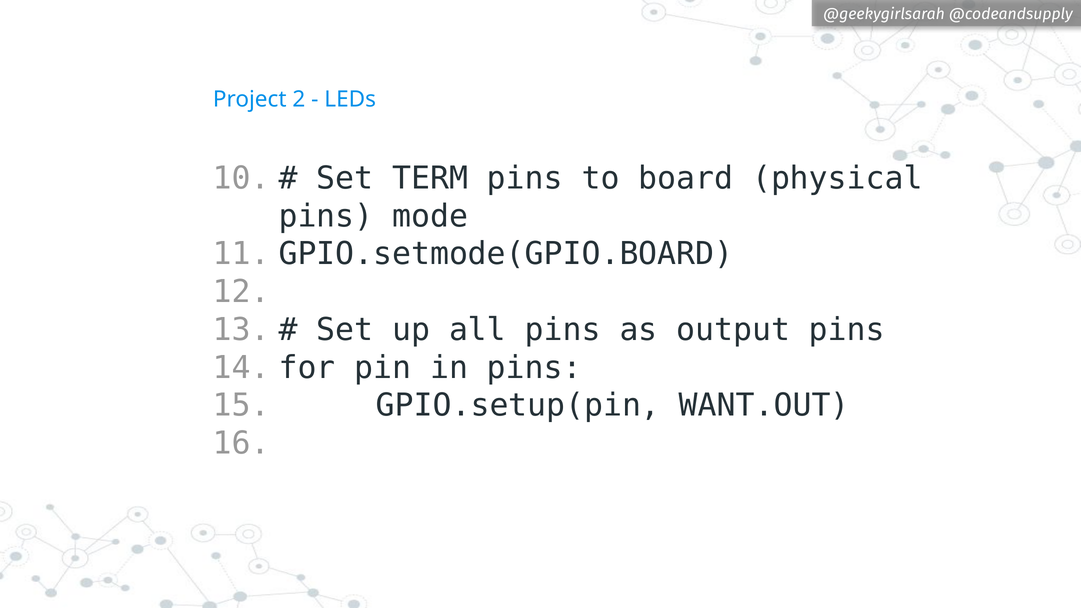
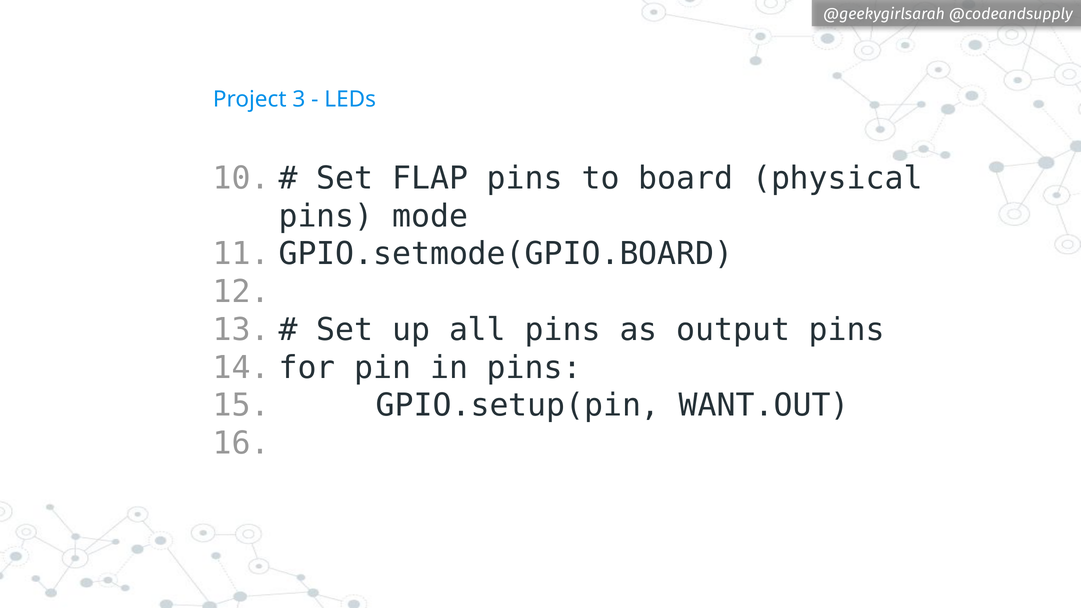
2: 2 -> 3 (299, 99)
TERM: TERM -> FLAP (430, 178)
